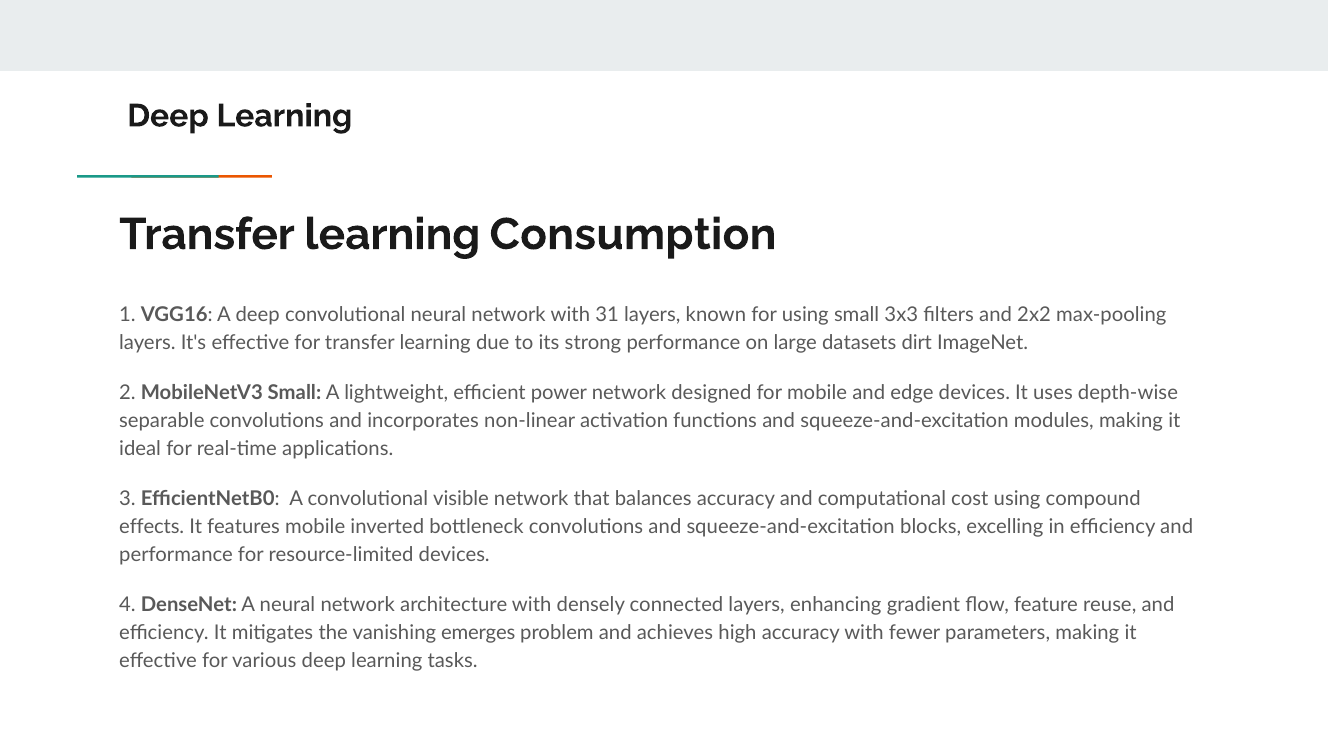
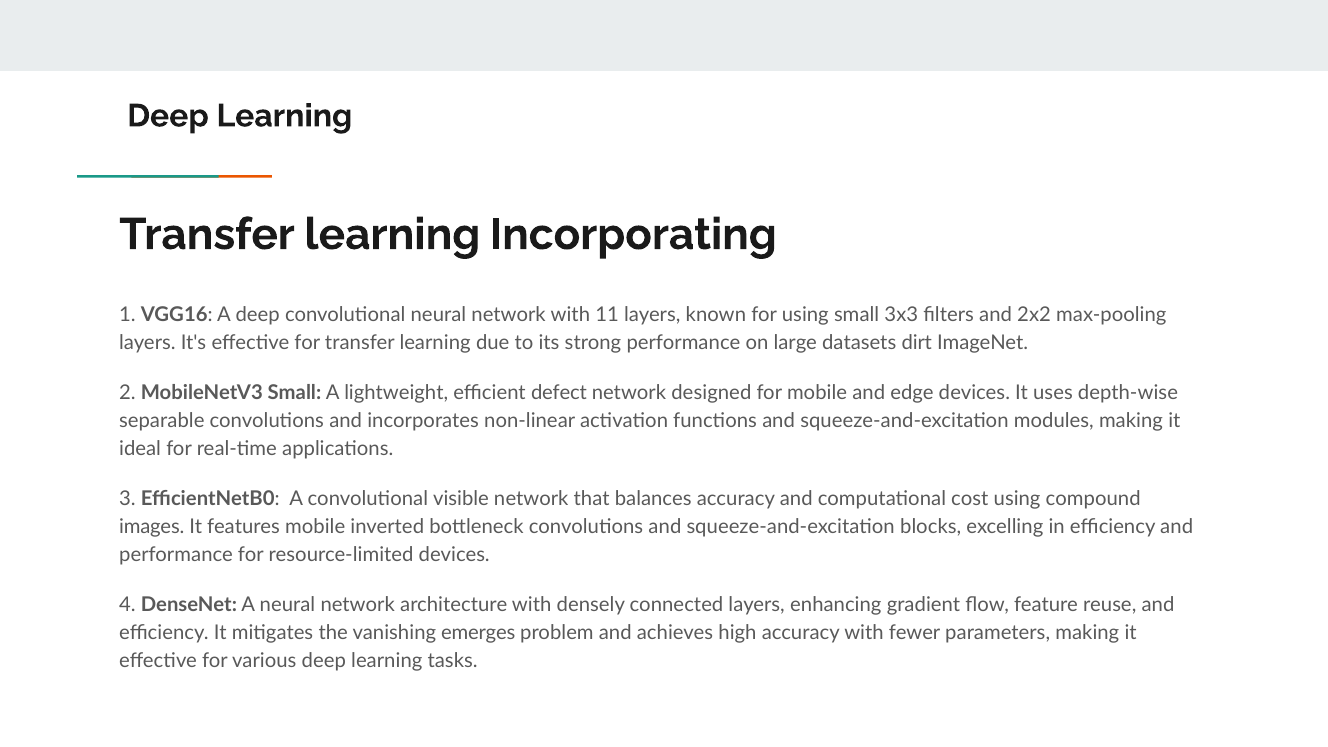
Consumption: Consumption -> Incorporating (633, 234)
31: 31 -> 11 (607, 315)
power: power -> defect (559, 393)
effects: effects -> images (152, 527)
